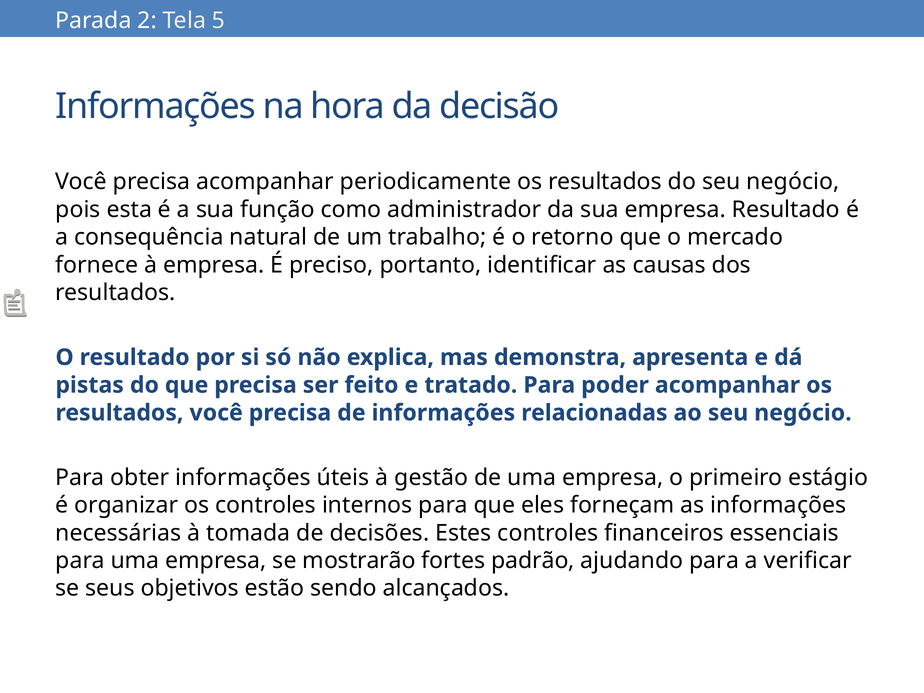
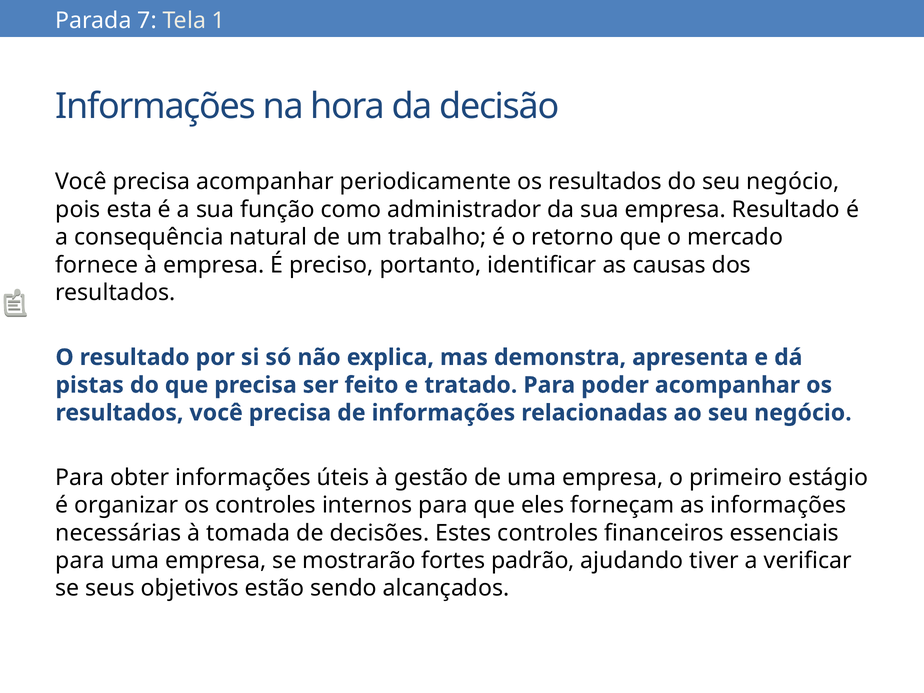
2: 2 -> 7 (147, 21)
5: 5 -> 1 (219, 21)
ajudando para: para -> tiver (714, 561)
